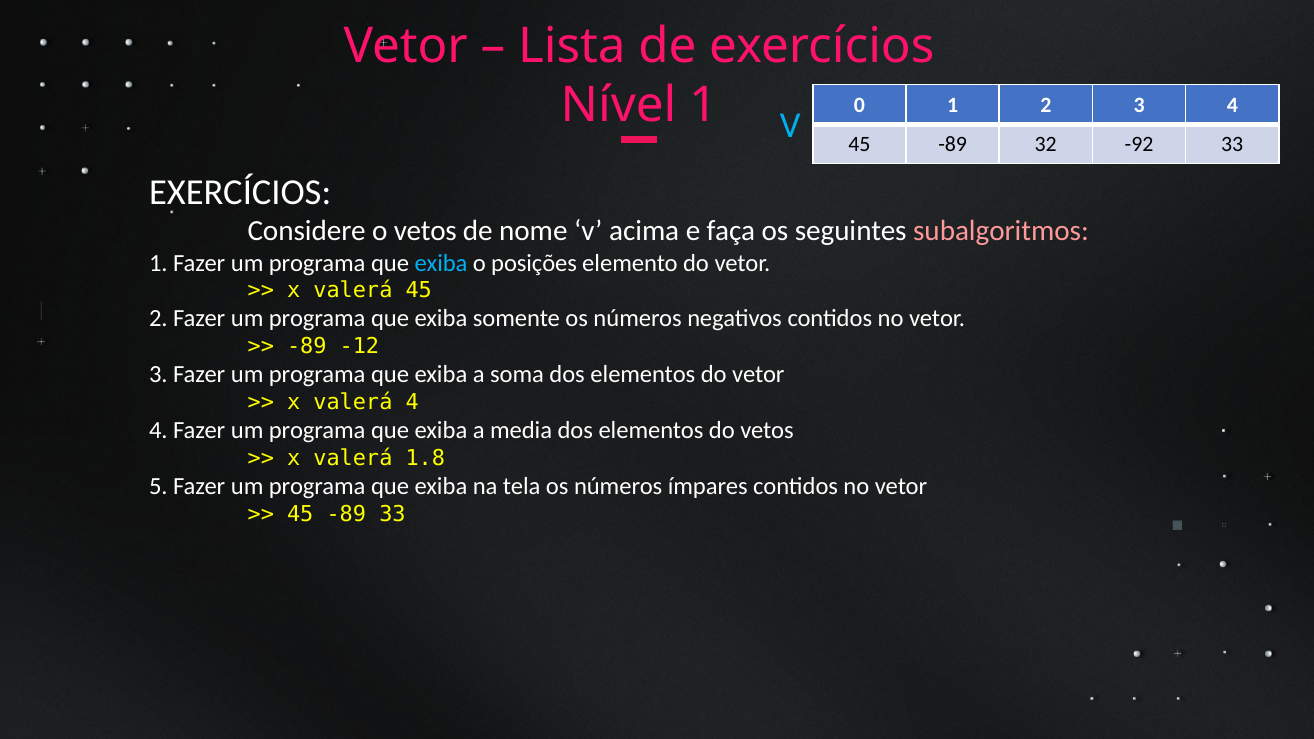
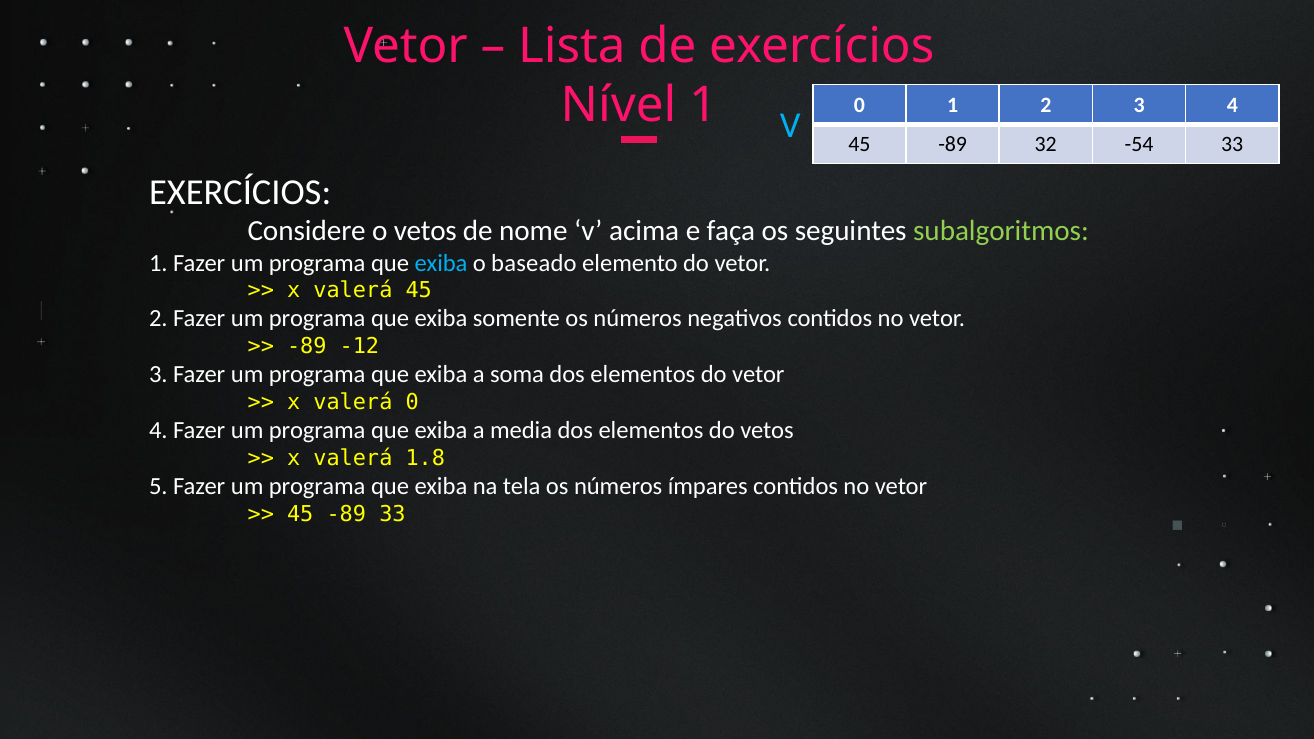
-92: -92 -> -54 (1139, 144)
subalgoritmos colour: pink -> light green (1001, 231)
posições: posições -> baseado (534, 263)
valerá 4: 4 -> 0 (412, 402)
